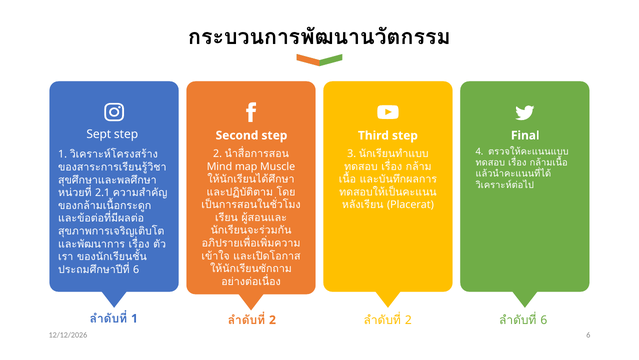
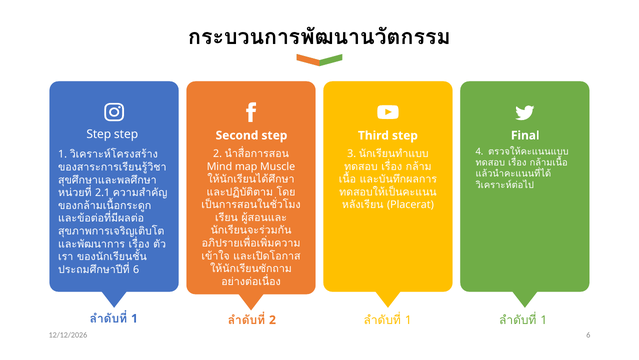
Sept: Sept -> Step (99, 134)
2: 2 -> 1 (408, 320)
6: 6 -> 1 (544, 320)
